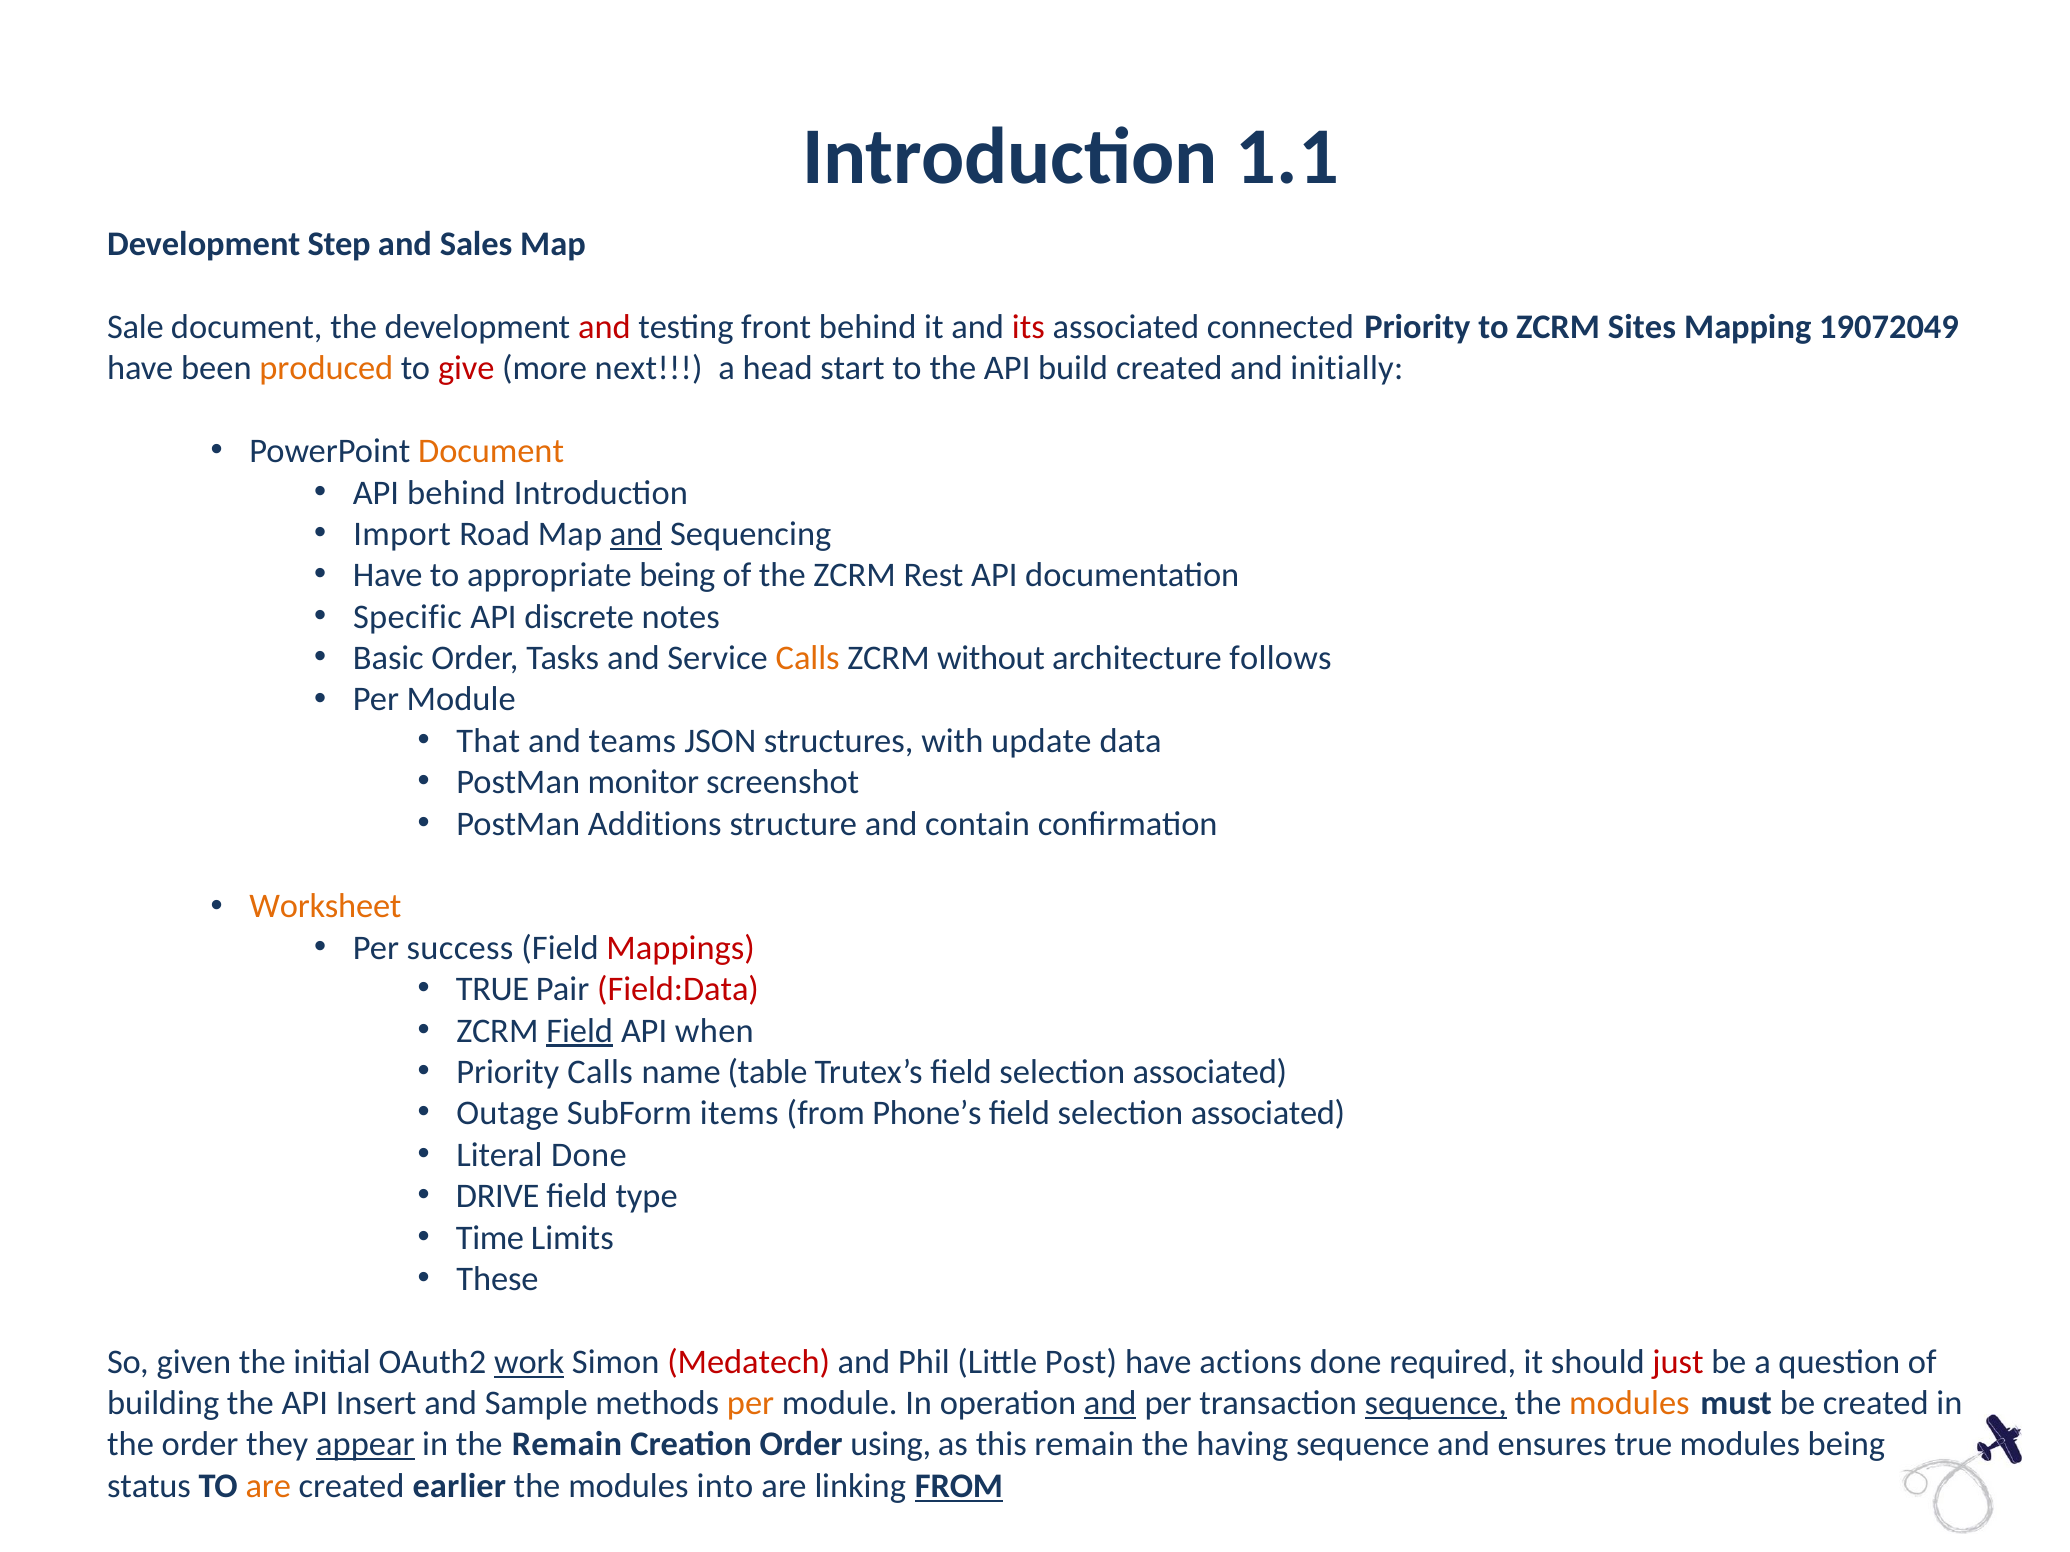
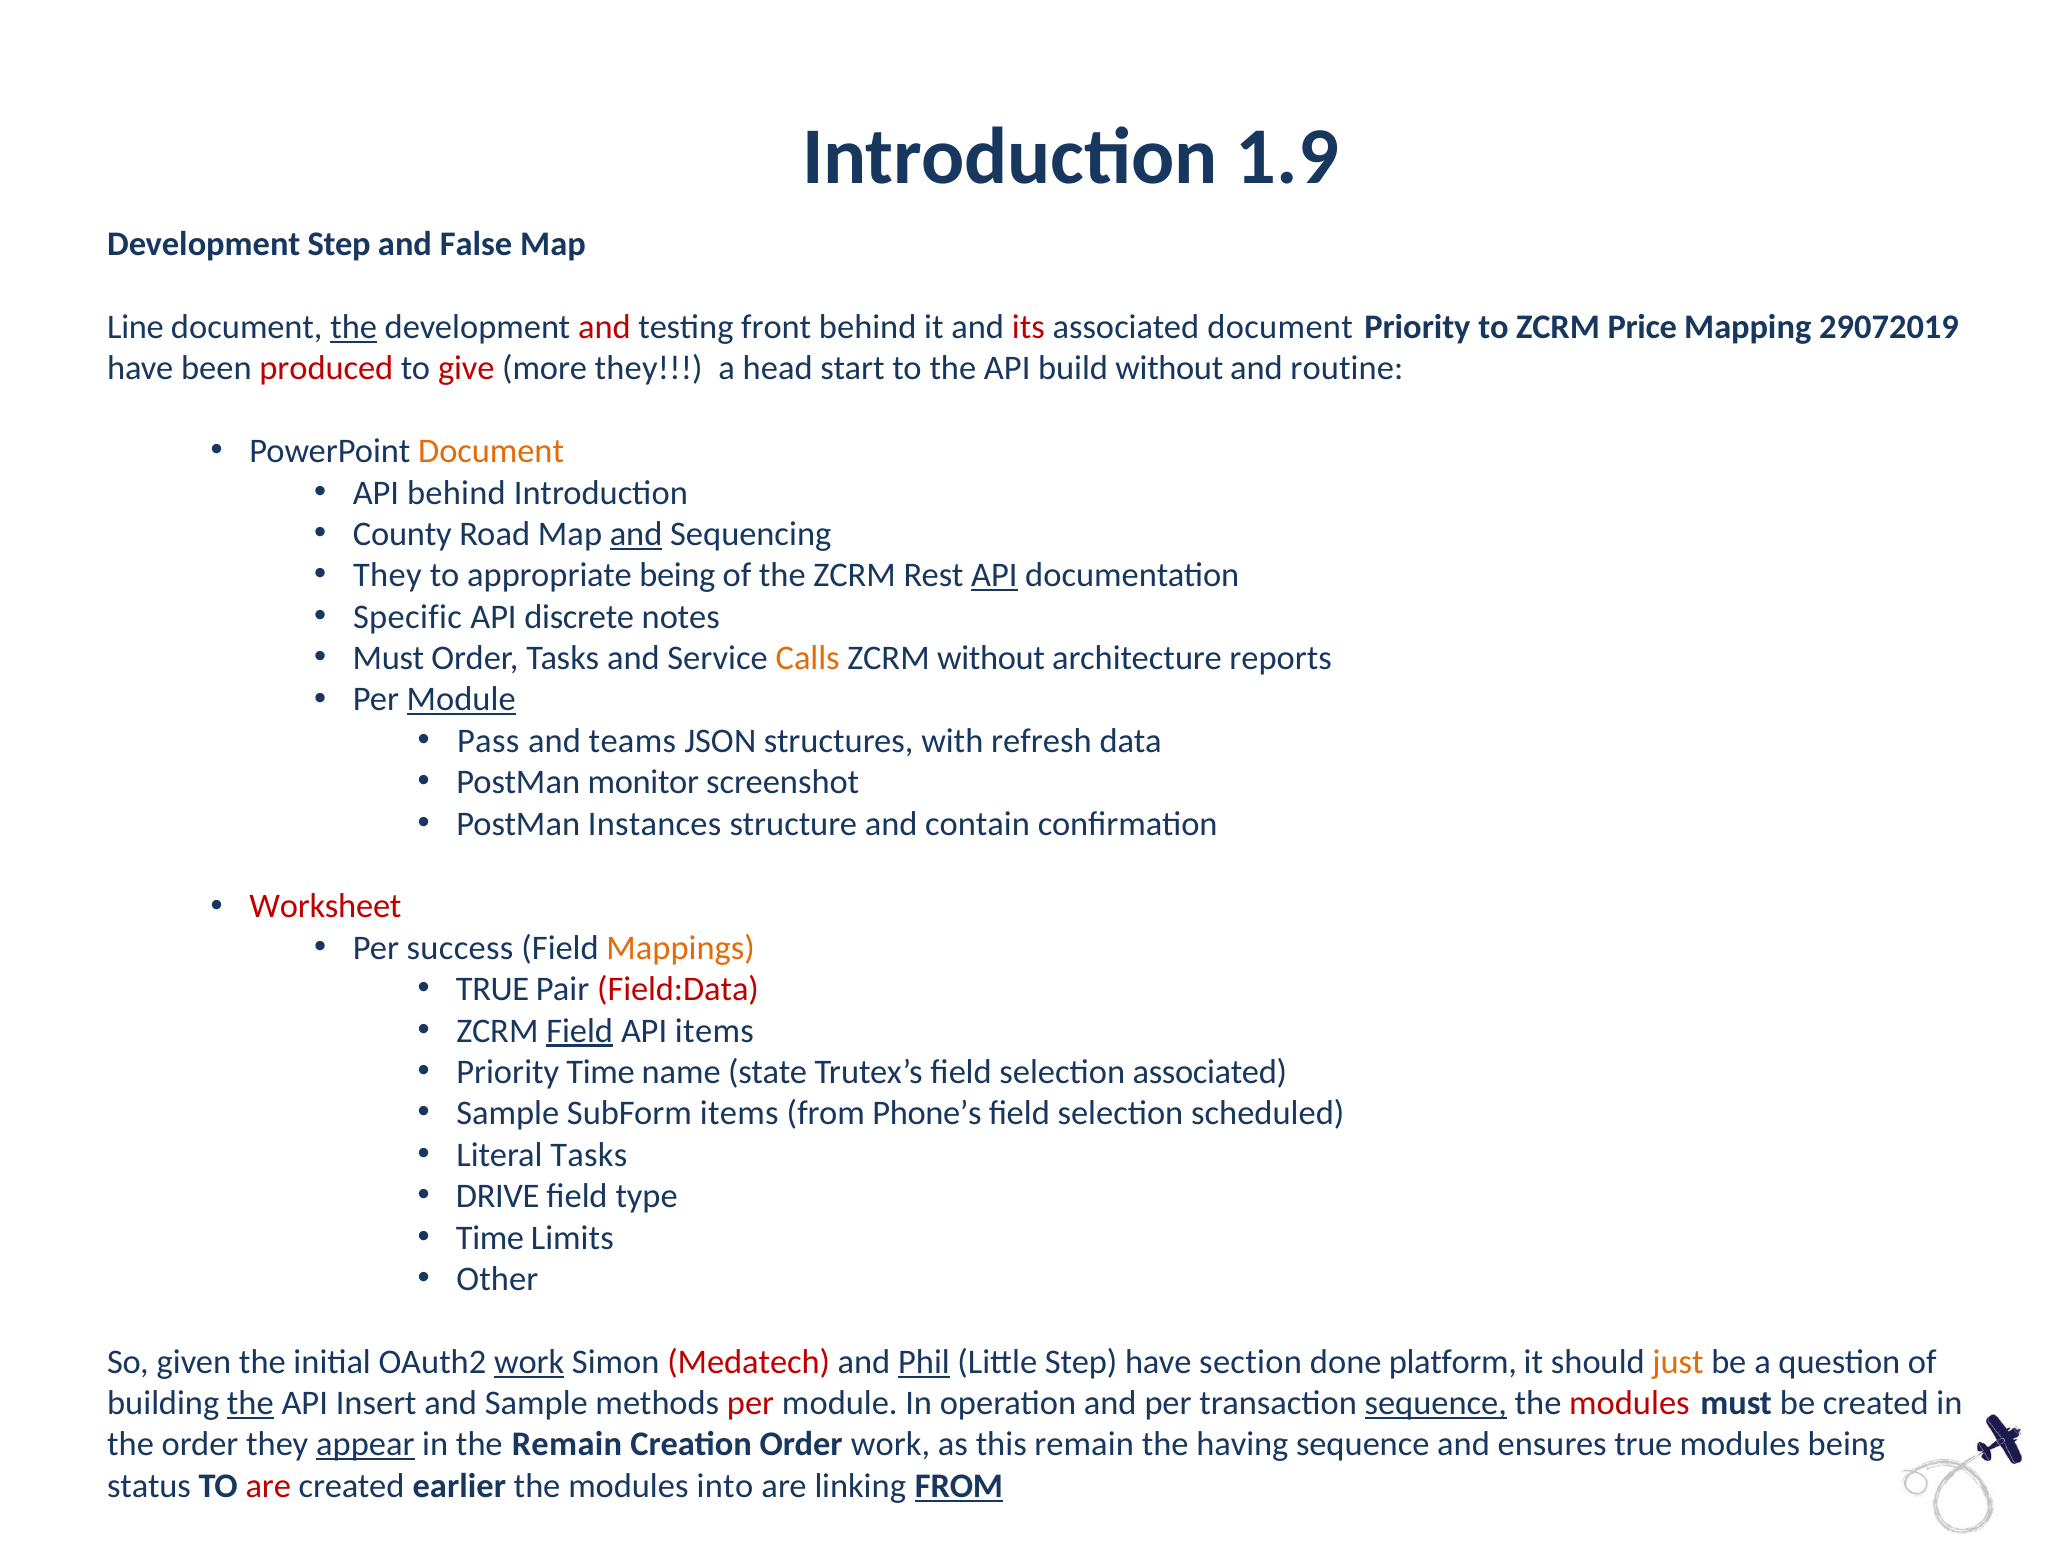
1.1: 1.1 -> 1.9 (1287, 157)
Sales: Sales -> False (476, 244)
Sale: Sale -> Line (135, 327)
the underline: none -> present (354, 327)
associated connected: connected -> document (1280, 327)
Sites: Sites -> Price (1642, 327)
19072049: 19072049 -> 29072019 (1889, 327)
produced colour: orange -> red (326, 369)
more next: next -> they (649, 369)
build created: created -> without (1169, 369)
initially: initially -> routine (1347, 369)
Import: Import -> County (402, 534)
Have: Have -> They (387, 576)
API underline: none -> present (994, 576)
Basic: Basic -> Must (388, 658)
follows: follows -> reports (1281, 658)
Module underline: none -> present (461, 700)
That: That -> Pass (488, 741)
update: update -> refresh (1041, 741)
Additions: Additions -> Instances (655, 824)
Worksheet colour: orange -> red (325, 907)
Mappings colour: red -> orange (681, 948)
API when: when -> items (714, 1031)
Priority Calls: Calls -> Time (600, 1072)
table: table -> state (768, 1072)
Outage: Outage -> Sample (508, 1114)
associated: associated -> scheduled (1268, 1114)
Literal Done: Done -> Tasks (589, 1155)
These: These -> Other (497, 1279)
Phil underline: none -> present (924, 1362)
Little Post: Post -> Step (1081, 1362)
actions: actions -> section (1251, 1362)
required: required -> platform (1453, 1362)
just colour: red -> orange (1678, 1362)
the underline: none -> present (250, 1404)
per colour: orange -> red (751, 1404)
and underline: present -> none (1110, 1404)
modules colour: orange -> red (1629, 1404)
Order using: using -> work (891, 1445)
are colour: orange -> red (268, 1486)
